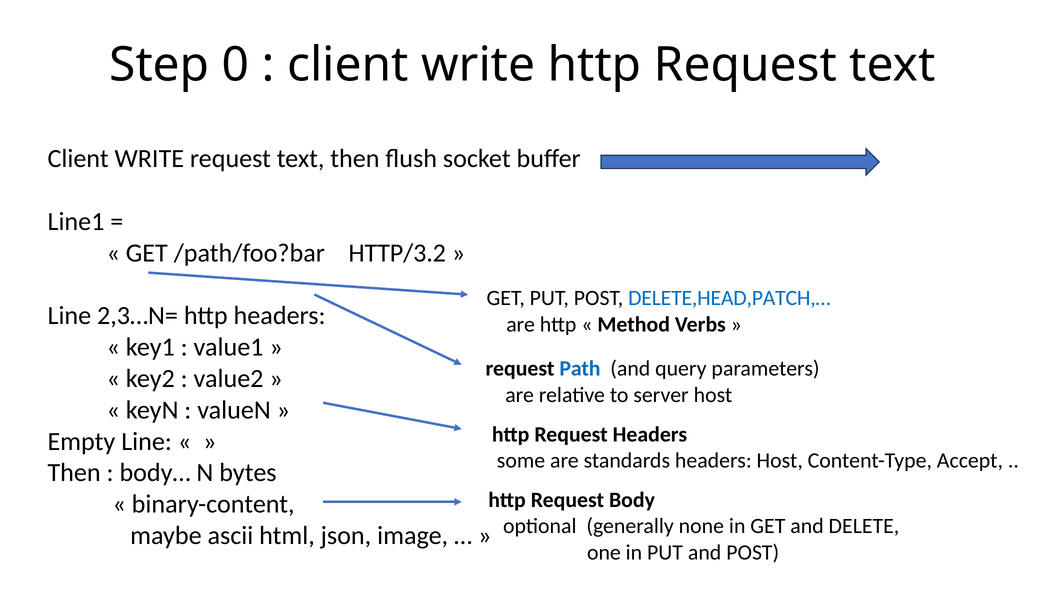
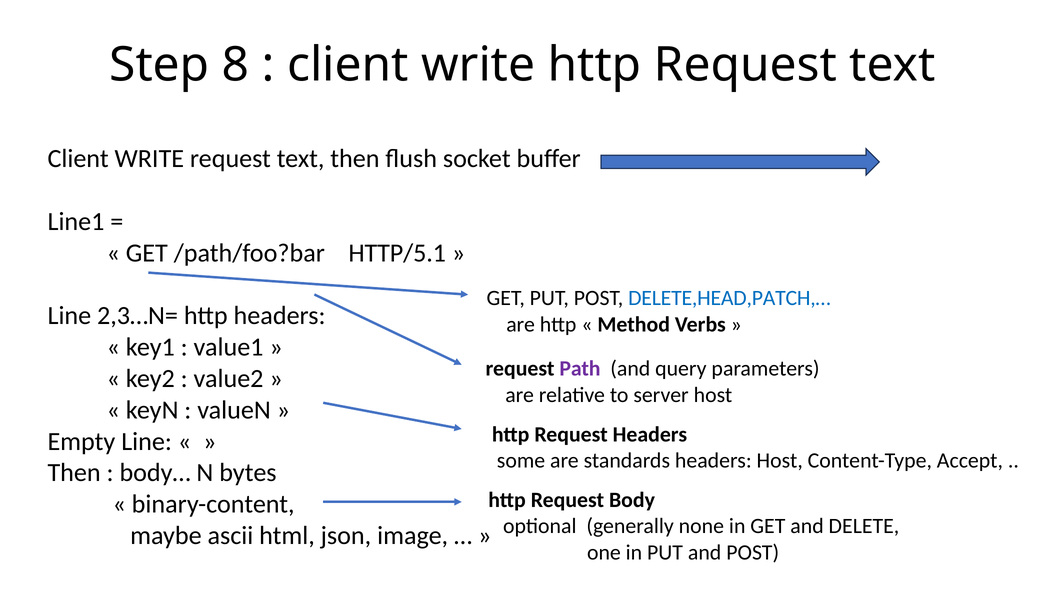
0: 0 -> 8 (236, 65)
HTTP/3.2: HTTP/3.2 -> HTTP/5.1 (397, 253)
Path colour: blue -> purple (580, 368)
